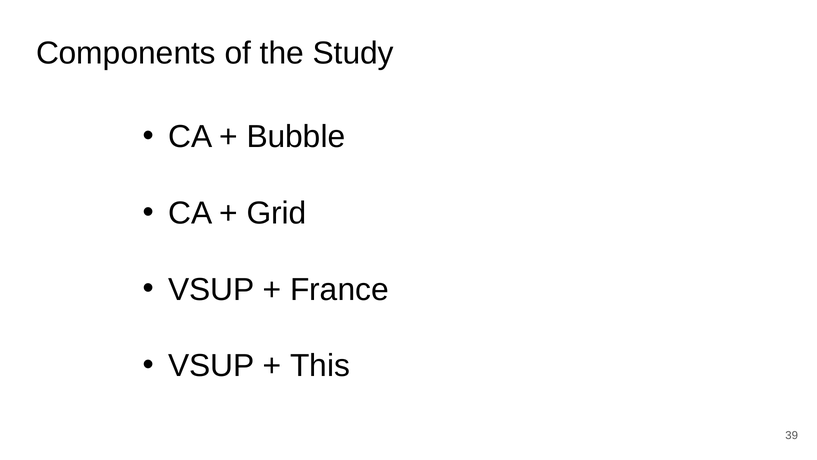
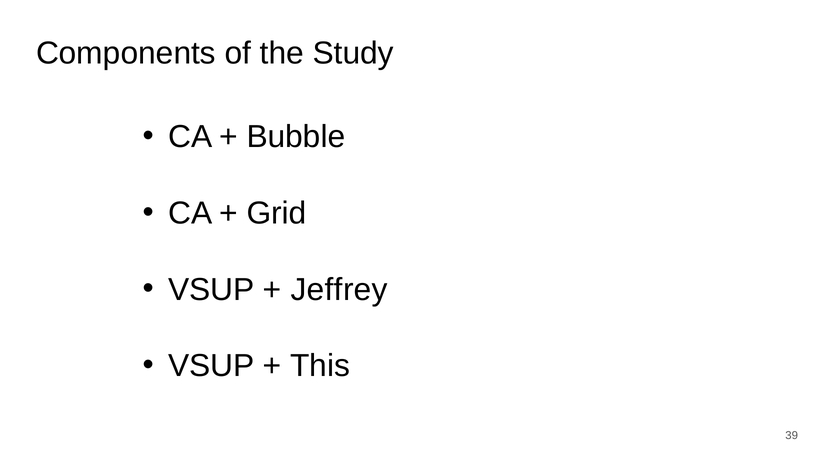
France: France -> Jeffrey (339, 289)
